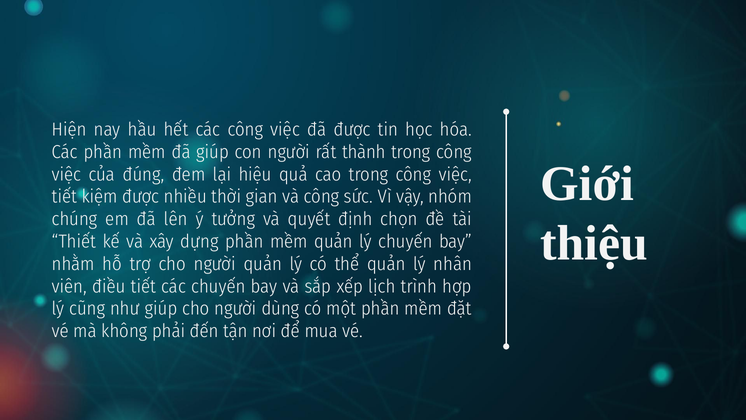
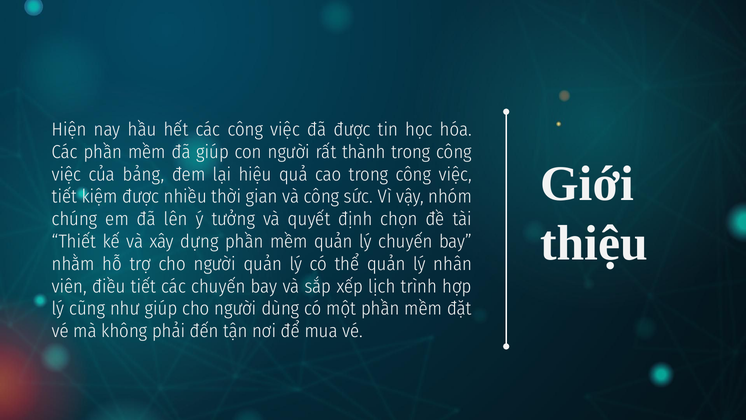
đúng: đúng -> bảng (143, 174)
